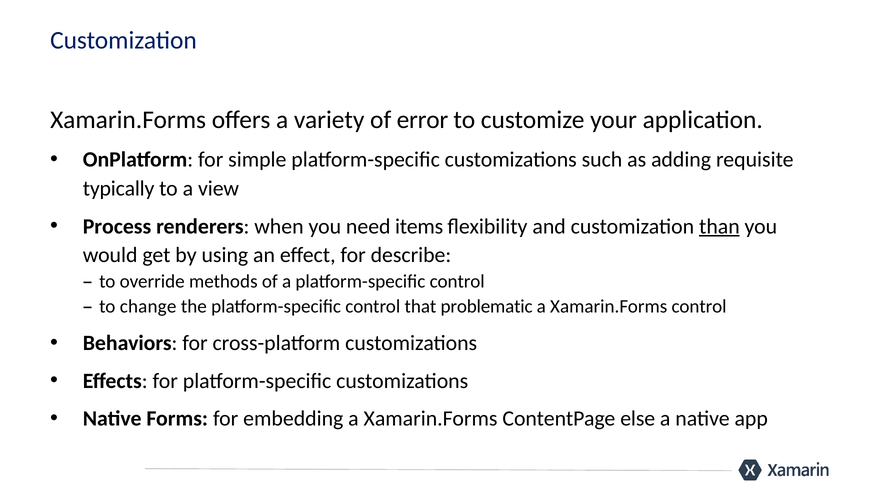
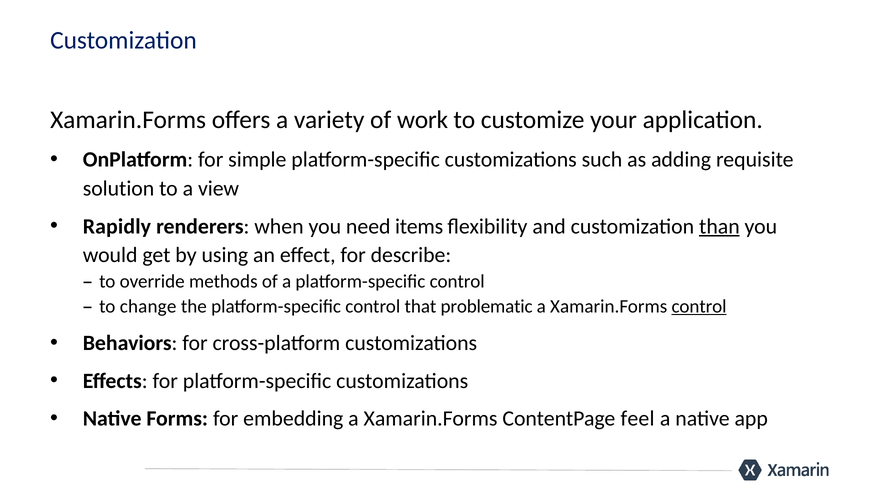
error: error -> work (423, 120)
typically: typically -> solution (119, 189)
Process: Process -> Rapidly (117, 227)
control underline: none -> present (699, 307)
else: else -> feel (638, 419)
